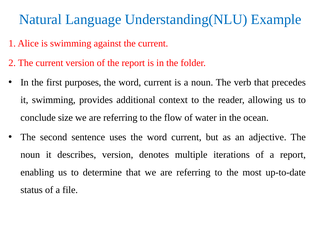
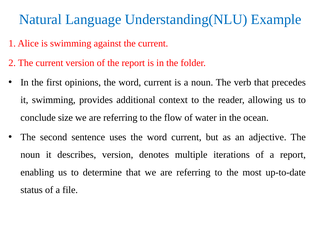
purposes: purposes -> opinions (83, 82)
